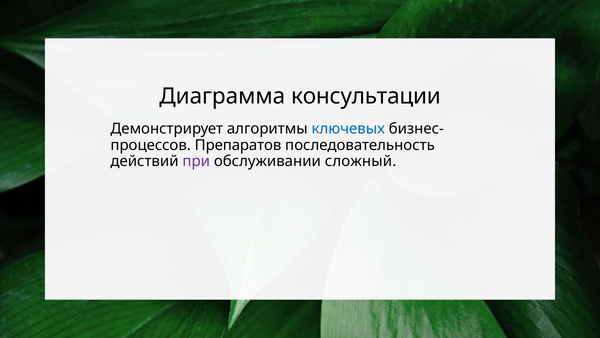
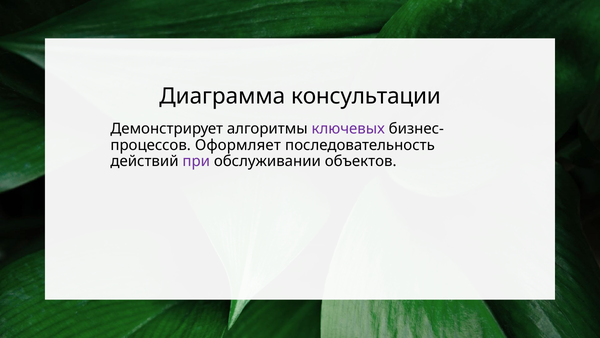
ключевых colour: blue -> purple (348, 129)
Препаратов: Препаратов -> Оформляет (238, 145)
сложный: сложный -> объектов (361, 161)
